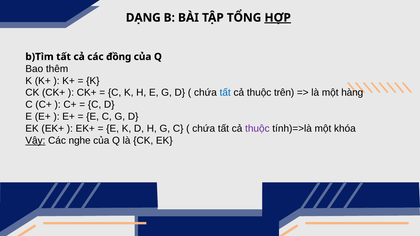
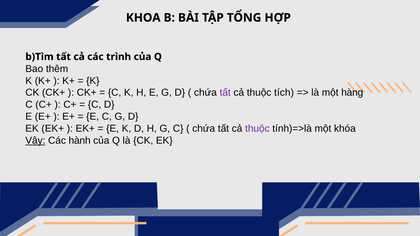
DẠNG: DẠNG -> KHOA (143, 18)
HỢP underline: present -> none (278, 18)
đồng: đồng -> trình (119, 57)
tất colour: blue -> purple (225, 93)
trên: trên -> tích (284, 93)
nghe: nghe -> hành (80, 141)
